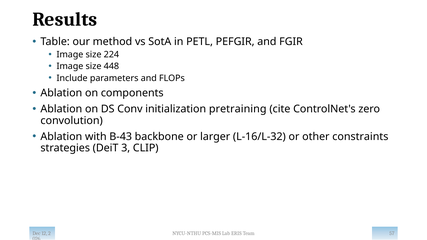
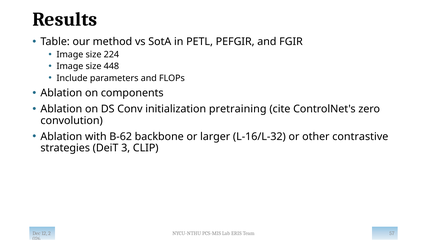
B-43: B-43 -> B-62 (121, 137)
constraints: constraints -> contrastive (360, 137)
